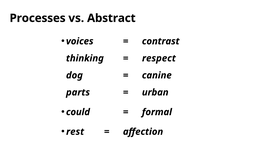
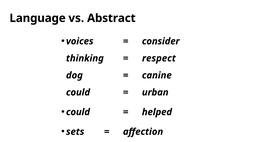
Processes: Processes -> Language (38, 18)
contrast: contrast -> consider (161, 41)
parts: parts -> could (78, 93)
formal: formal -> helped (157, 112)
rest: rest -> sets (75, 132)
